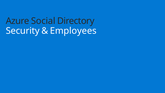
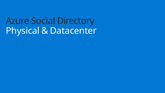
Security: Security -> Physical (23, 31)
Employees: Employees -> Datacenter (73, 31)
